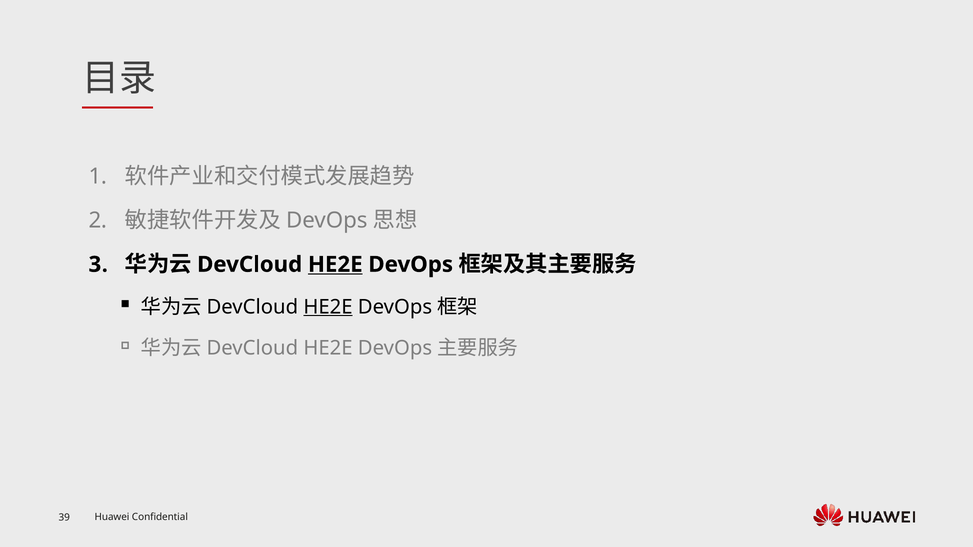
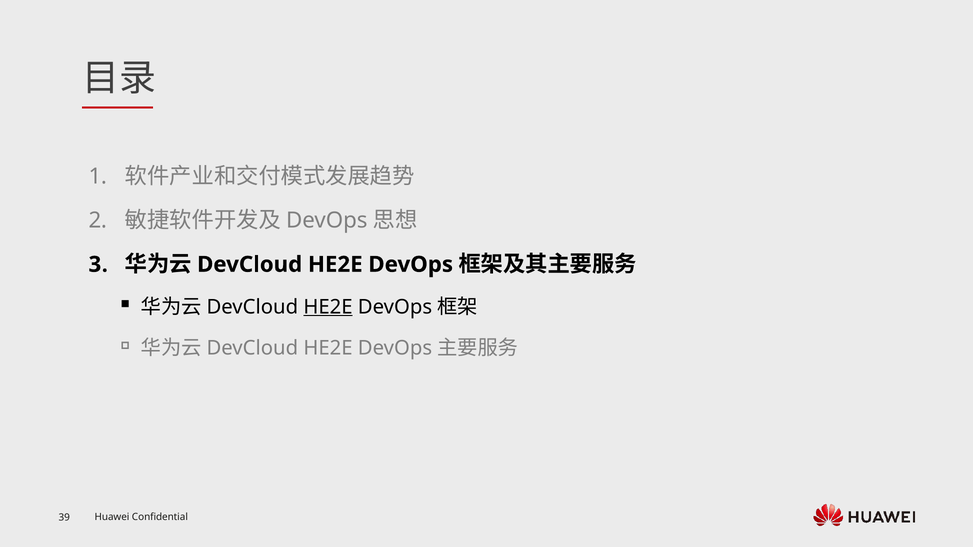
HE2E underline: present -> none (335, 265)
